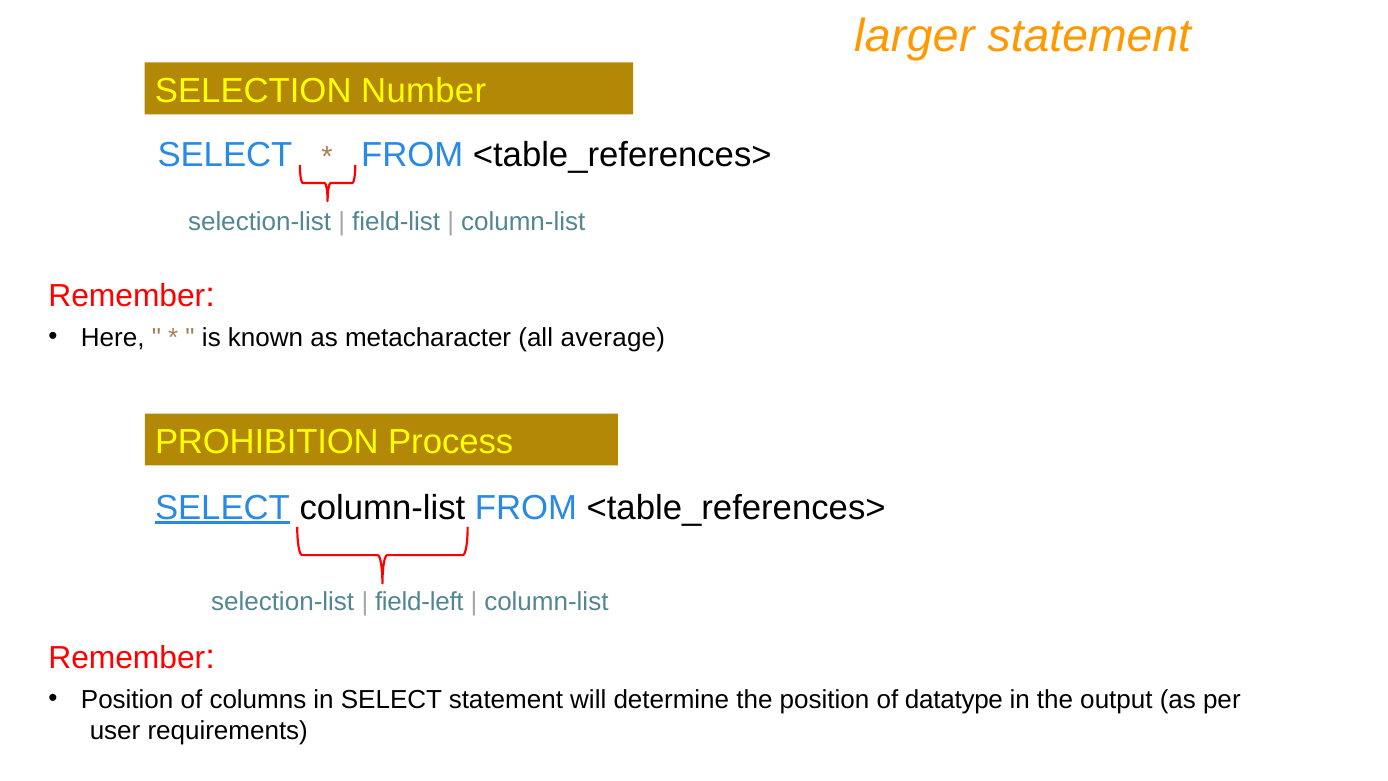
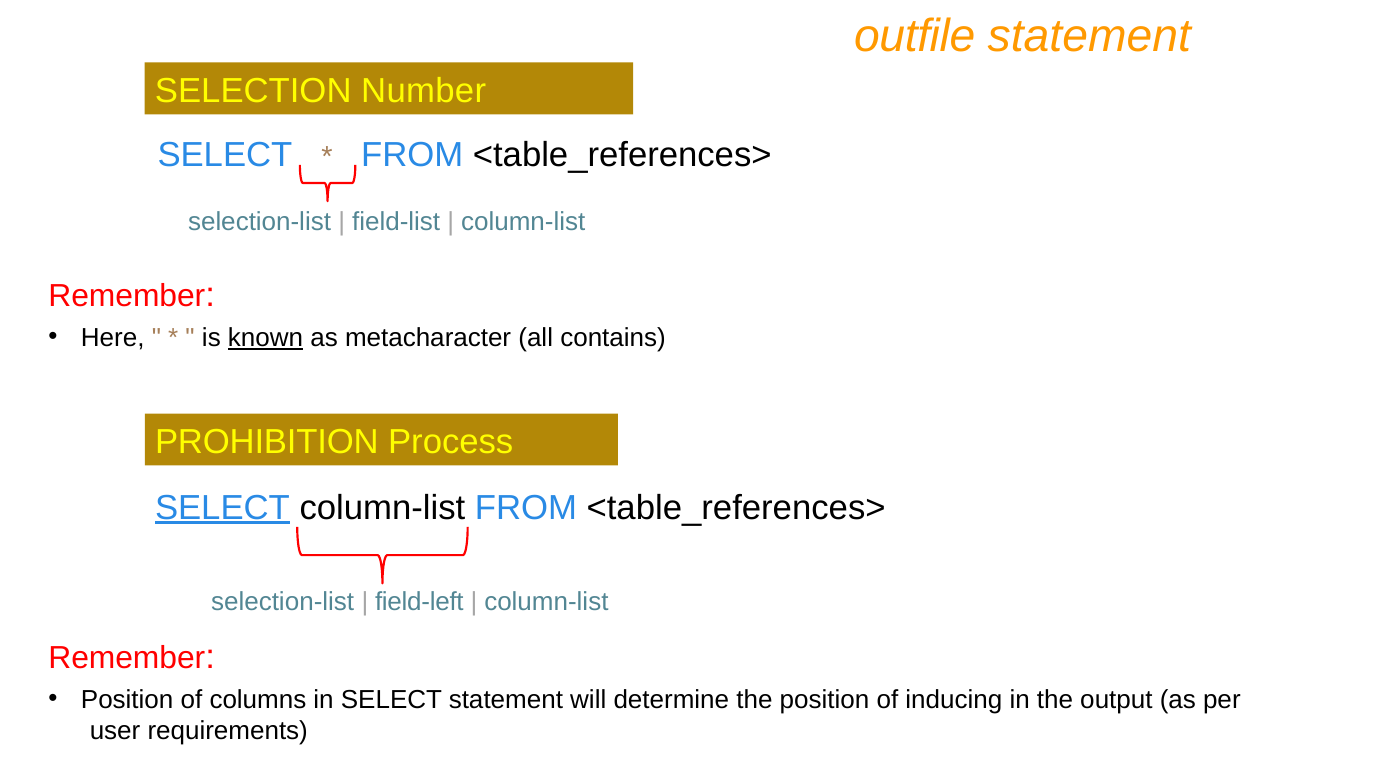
larger: larger -> outfile (915, 36)
known underline: none -> present (266, 338)
average: average -> contains (613, 338)
datatype: datatype -> inducing (954, 699)
